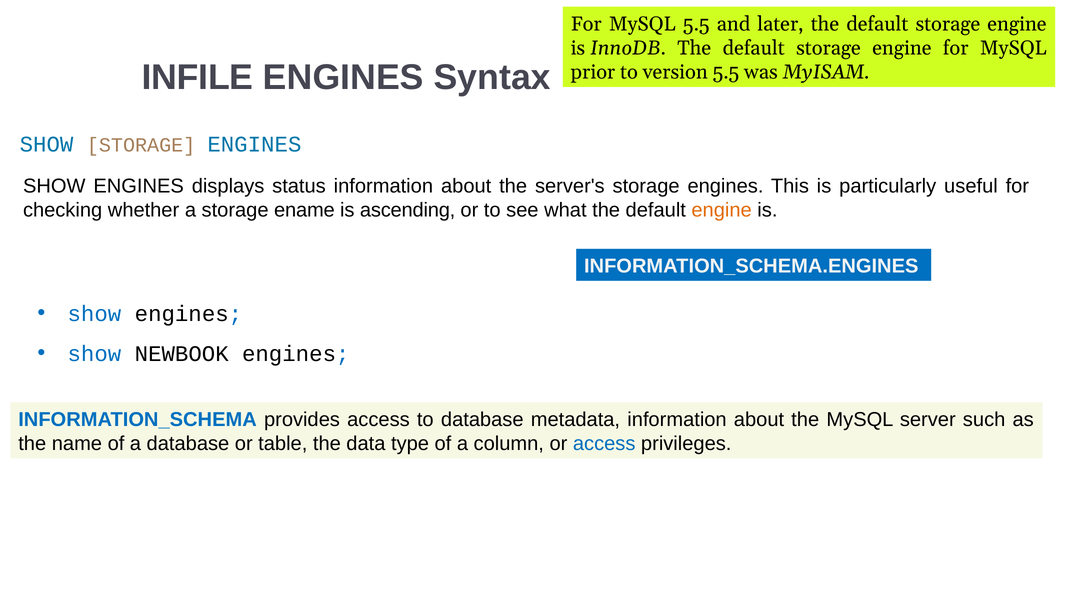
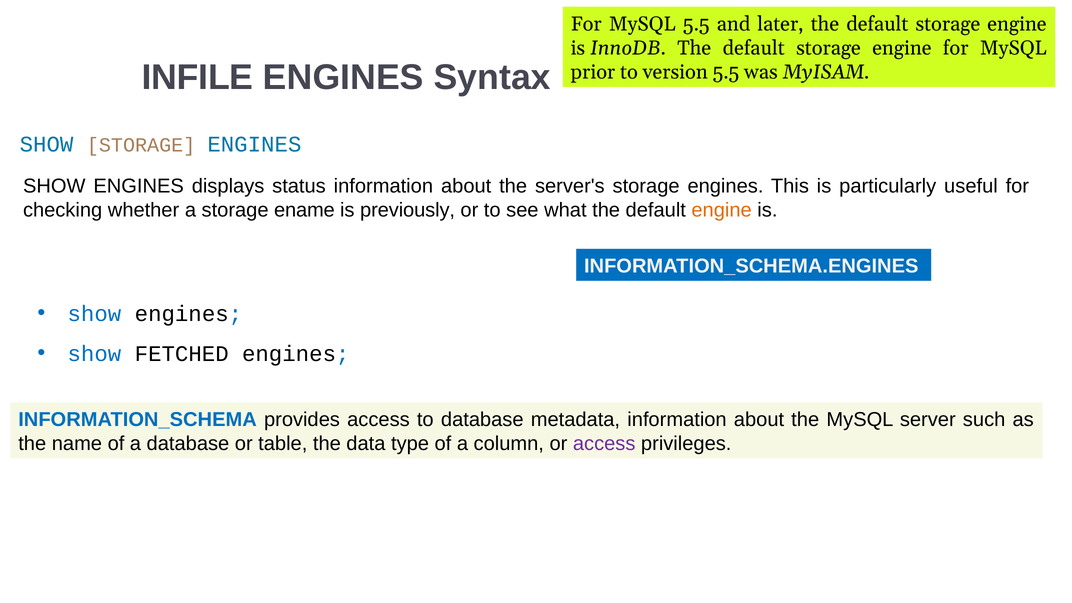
ascending: ascending -> previously (408, 210)
NEWBOOK: NEWBOOK -> FETCHED (182, 354)
access colour: blue -> purple (604, 444)
